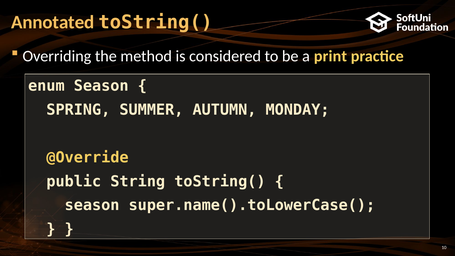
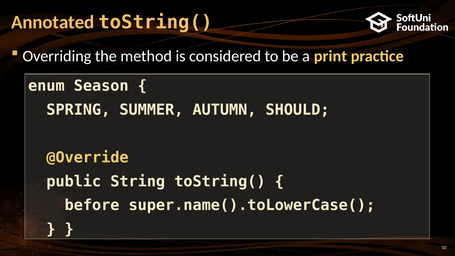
MONDAY: MONDAY -> SHOULD (298, 110)
season: season -> before (92, 205)
